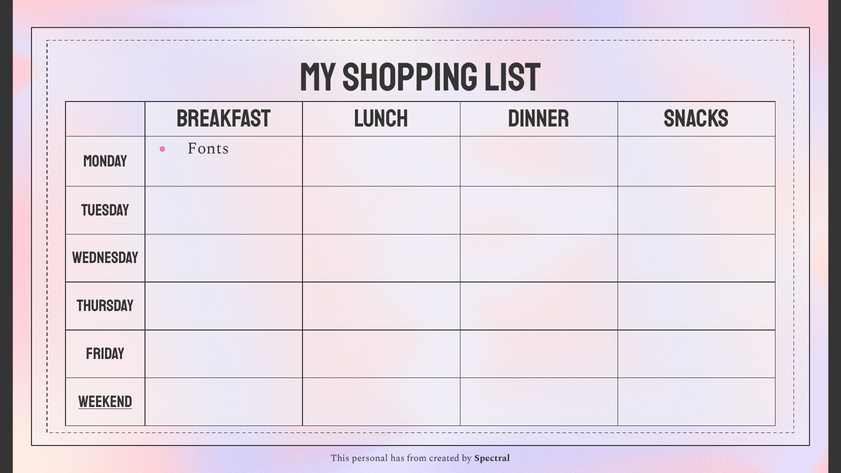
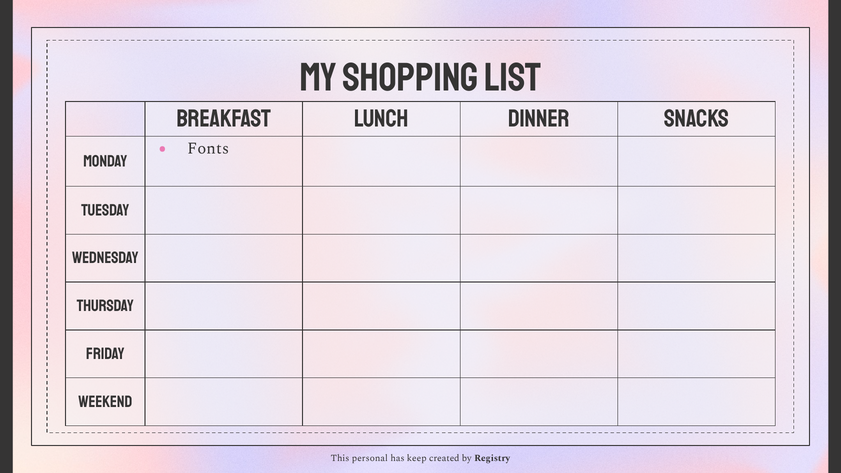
weekend underline: present -> none (105, 402)
from: from -> keep (417, 458)
Spectral: Spectral -> Registry (492, 458)
